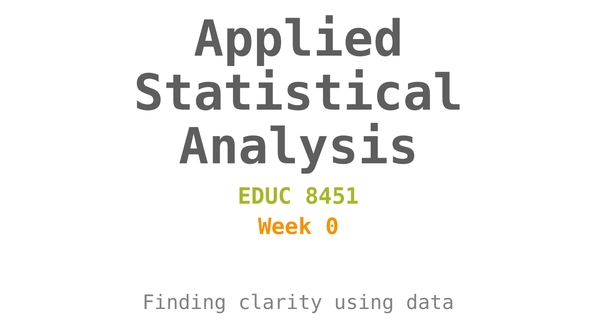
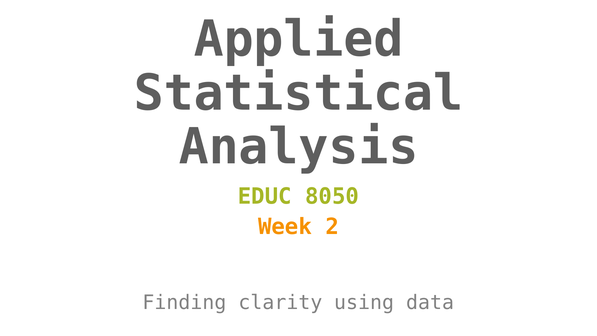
8451: 8451 -> 8050 (332, 196)
0: 0 -> 2 (332, 227)
